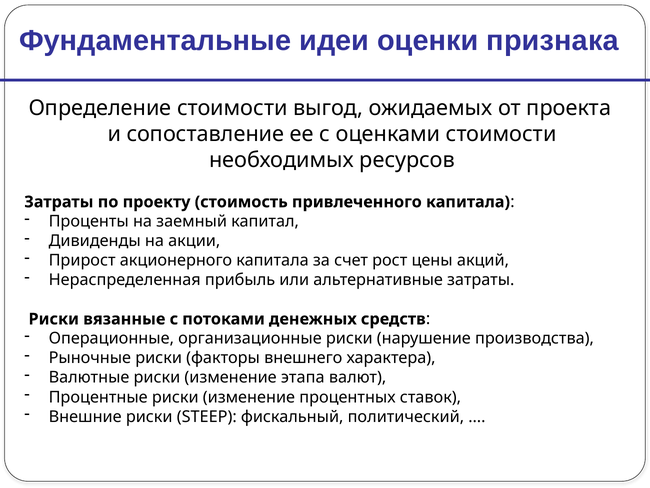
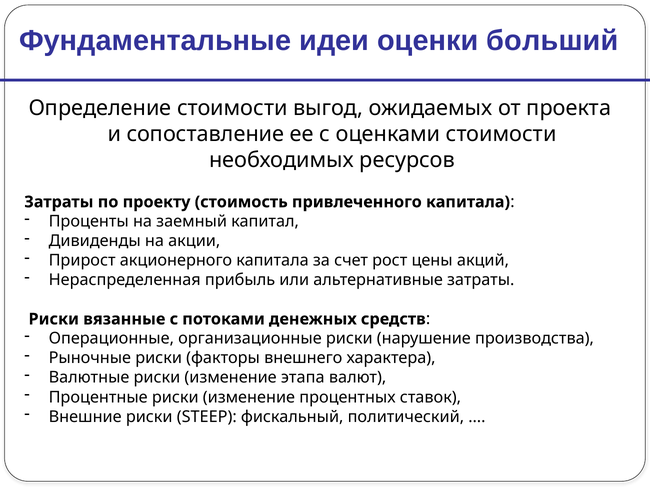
признака: признака -> больший (553, 40)
